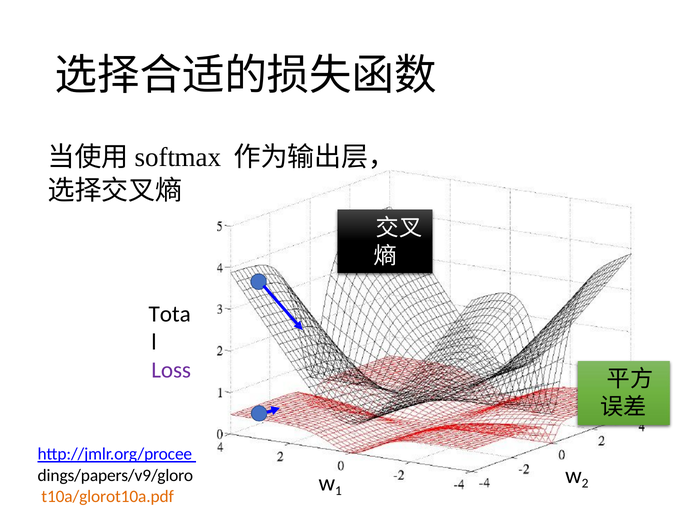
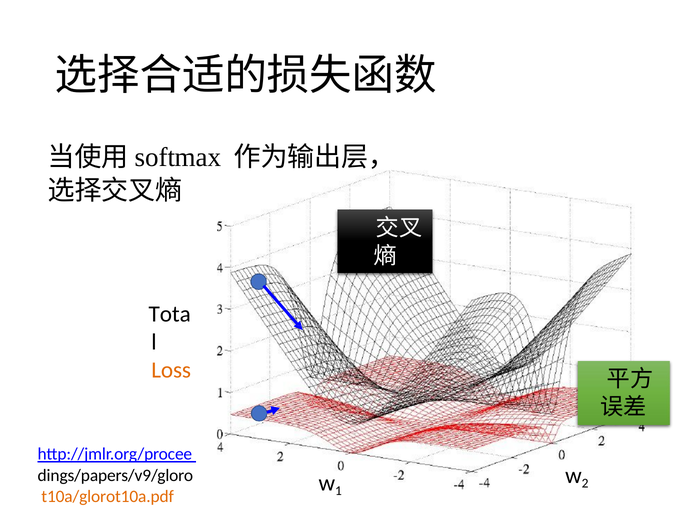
Loss colour: purple -> orange (171, 369)
